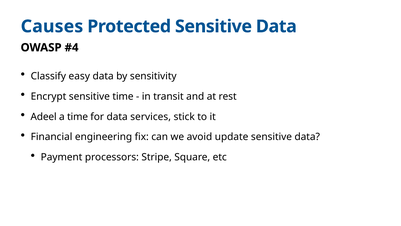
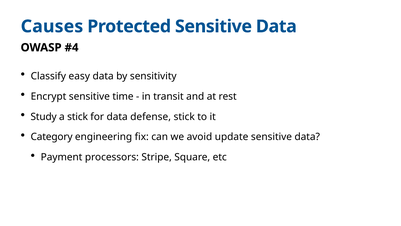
Adeel: Adeel -> Study (44, 117)
a time: time -> stick (78, 117)
services: services -> defense (151, 117)
Financial: Financial -> Category (52, 137)
